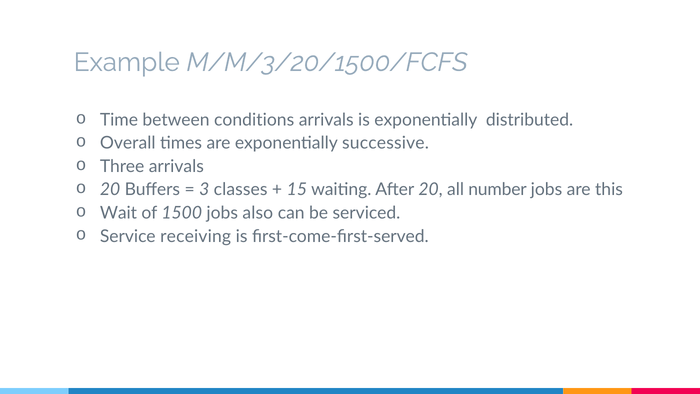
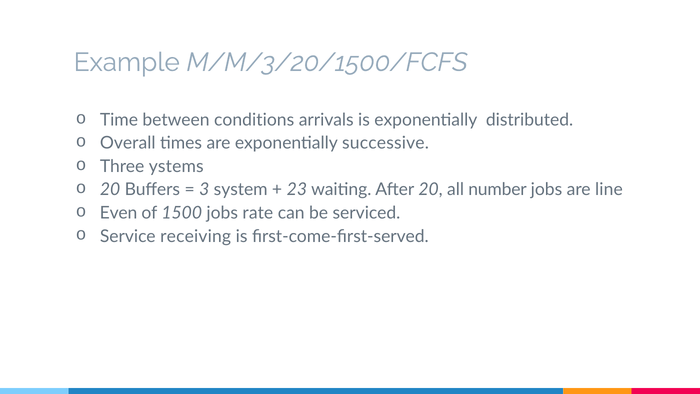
Three arrivals: arrivals -> ystems (176, 166)
classes: classes -> system (241, 190)
15: 15 -> 23 (297, 190)
this: this -> line (609, 190)
Wait: Wait -> Even (119, 213)
also: also -> rate (258, 213)
